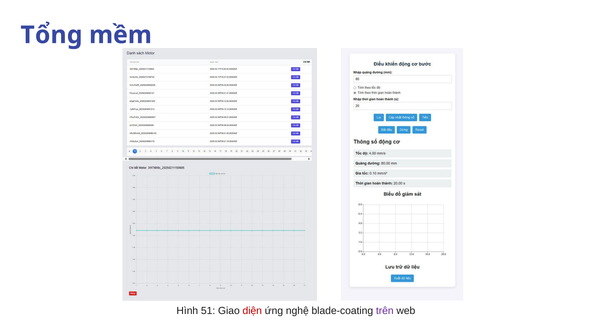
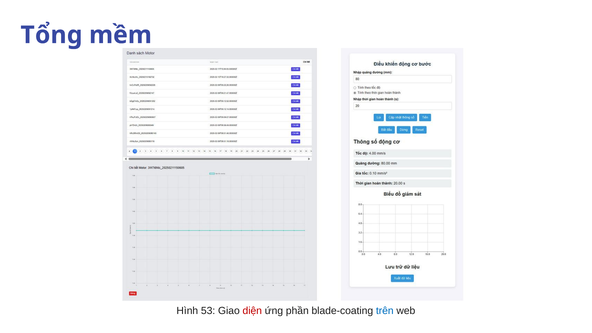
51: 51 -> 53 (208, 311)
nghệ: nghệ -> phần (297, 311)
trên colour: purple -> blue (385, 311)
